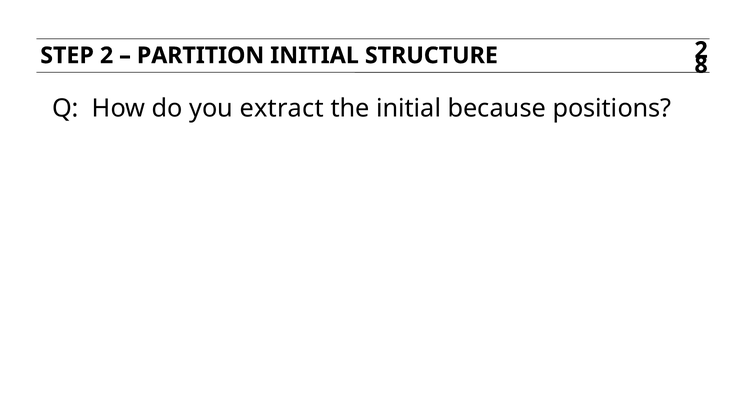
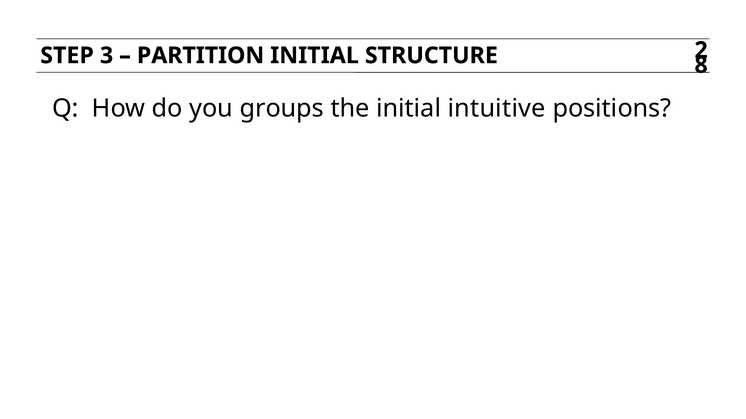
STEP 2: 2 -> 3 (107, 56)
extract: extract -> groups (282, 109)
because: because -> intuitive (497, 109)
